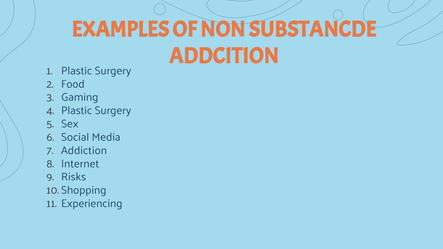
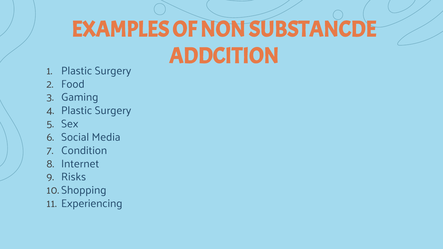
Addiction: Addiction -> Condition (84, 151)
